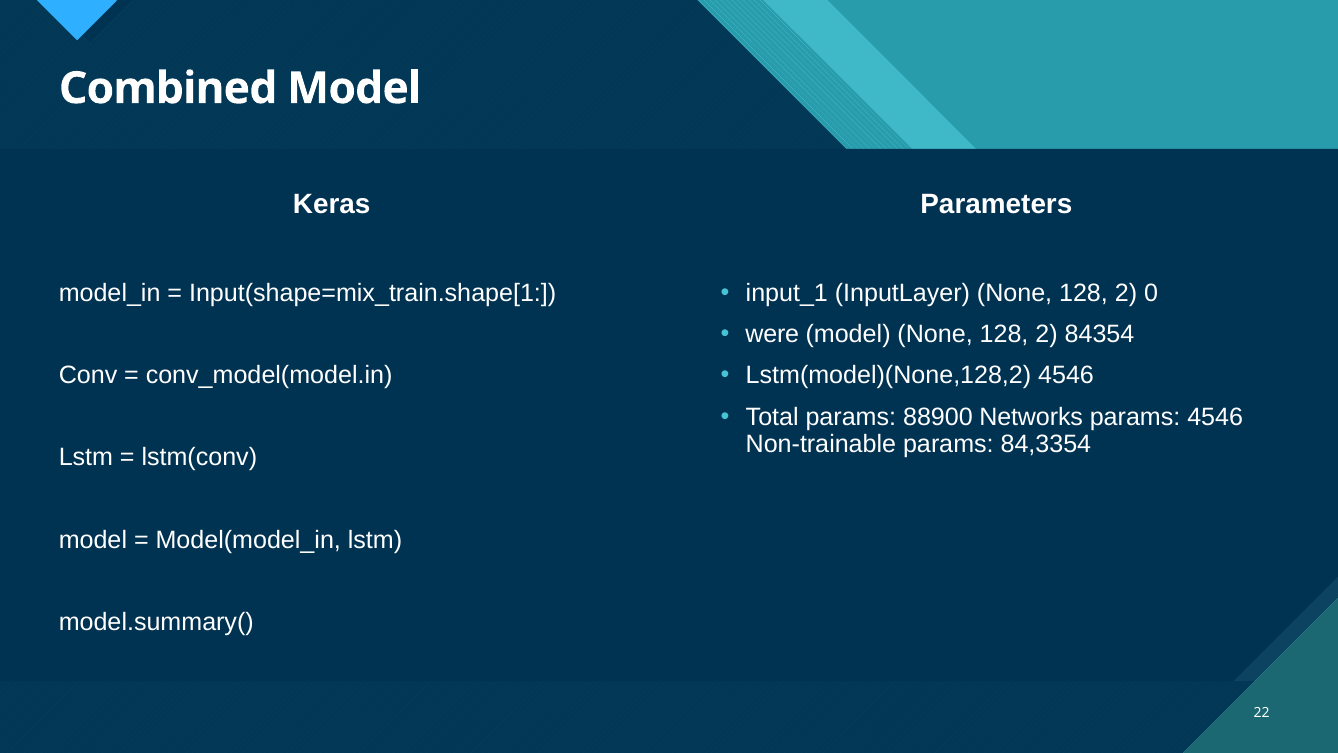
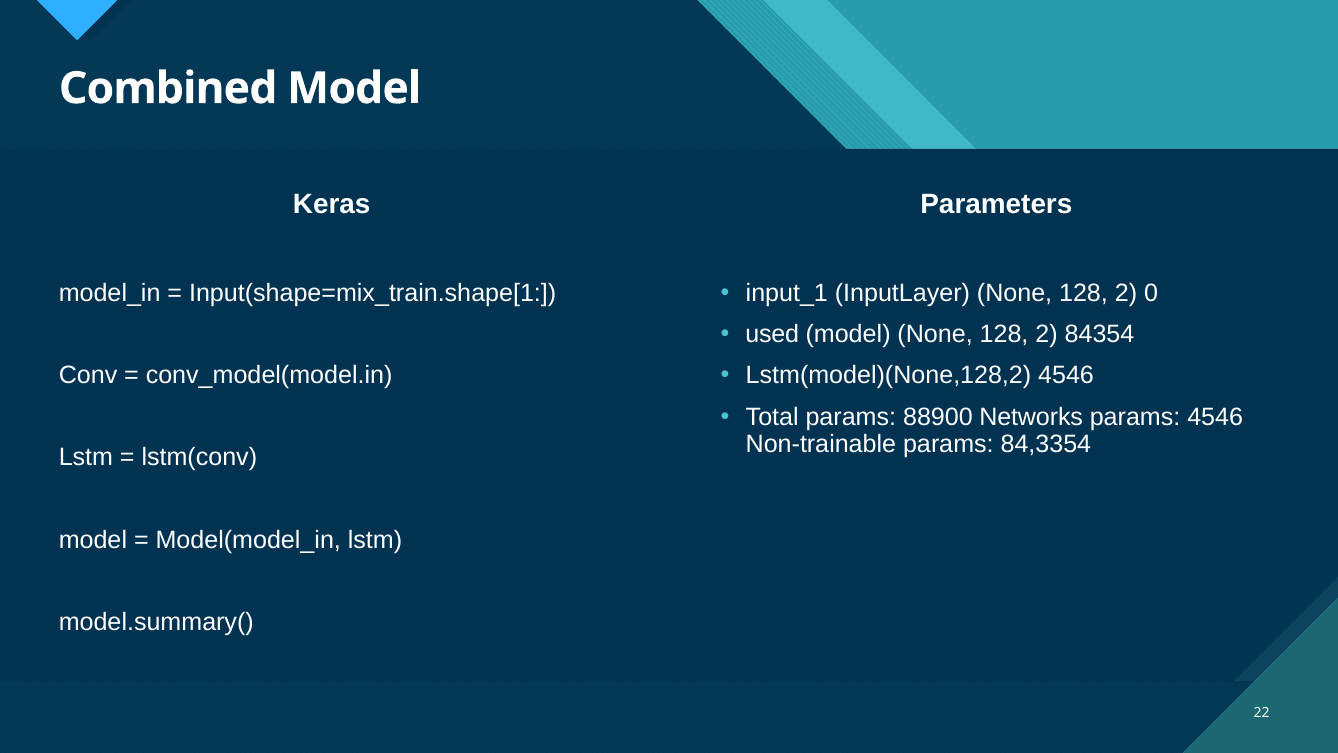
were: were -> used (772, 334)
